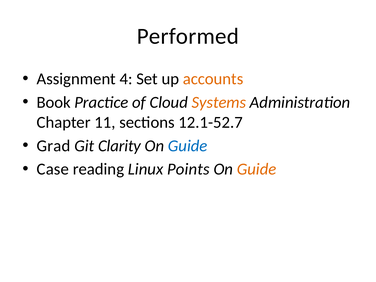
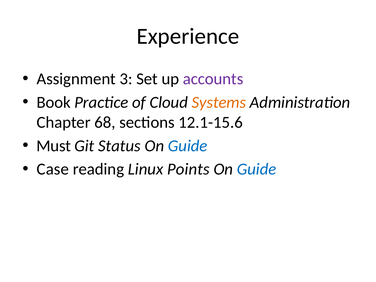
Performed: Performed -> Experience (188, 36)
4: 4 -> 3 (126, 79)
accounts colour: orange -> purple (213, 79)
11: 11 -> 68 (105, 122)
12.1-52.7: 12.1-52.7 -> 12.1-15.6 (211, 122)
Grad: Grad -> Must (54, 146)
Clarity: Clarity -> Status (119, 146)
Guide colour: orange -> blue (257, 169)
